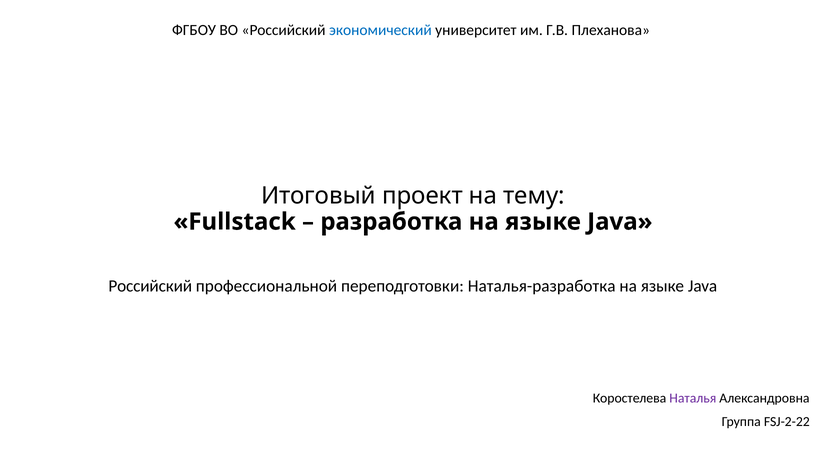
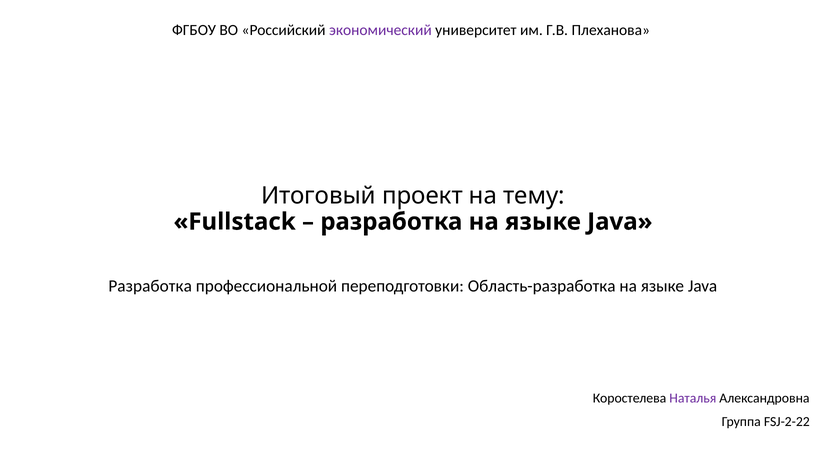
экономический colour: blue -> purple (380, 30)
Российский: Российский -> Разработка (150, 286)
Наталья-разработка: Наталья-разработка -> Область-разработка (542, 286)
